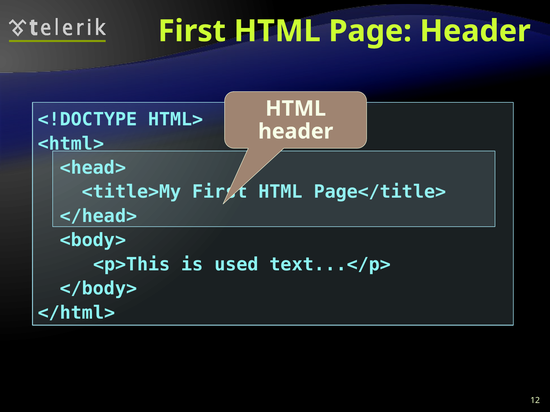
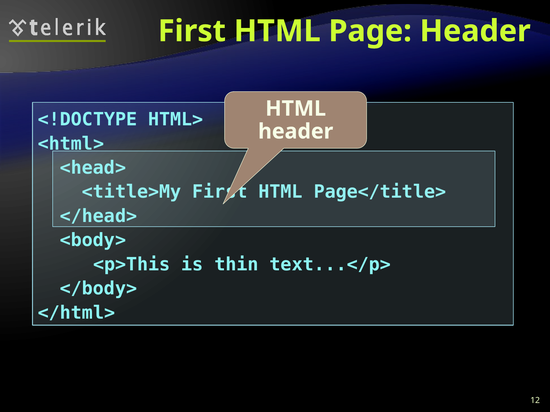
used: used -> thin (236, 265)
